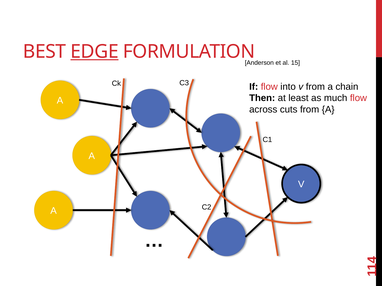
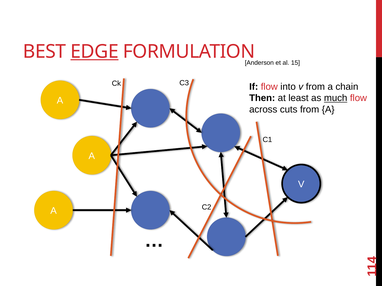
much underline: none -> present (336, 98)
